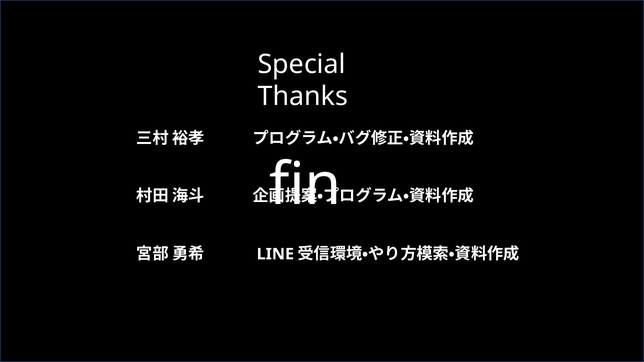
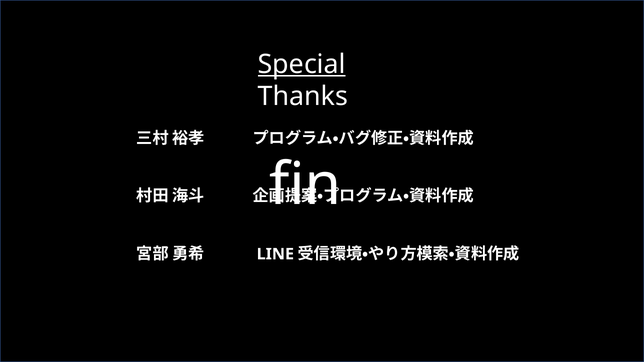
Special underline: none -> present (302, 64)
